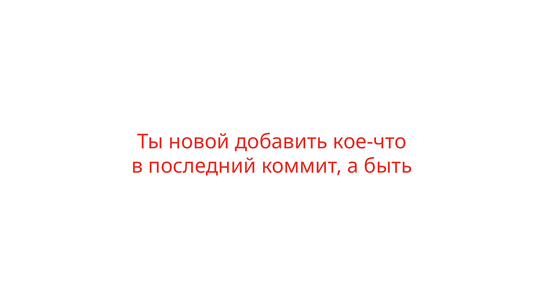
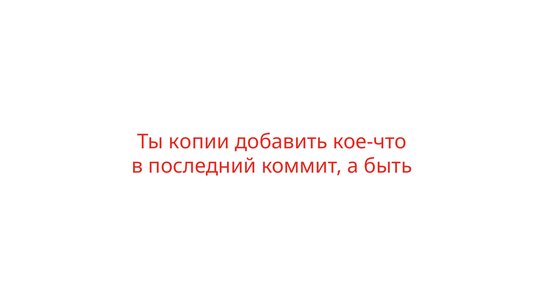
новой: новой -> копии (199, 142)
